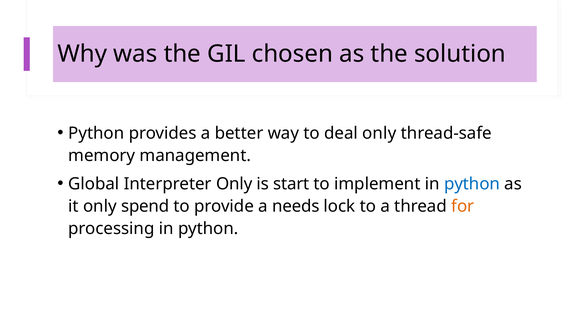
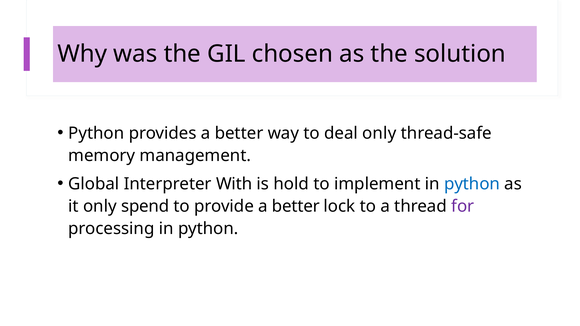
Interpreter Only: Only -> With (234, 184)
start: start -> hold (291, 184)
provide a needs: needs -> better (296, 206)
for colour: orange -> purple (463, 206)
